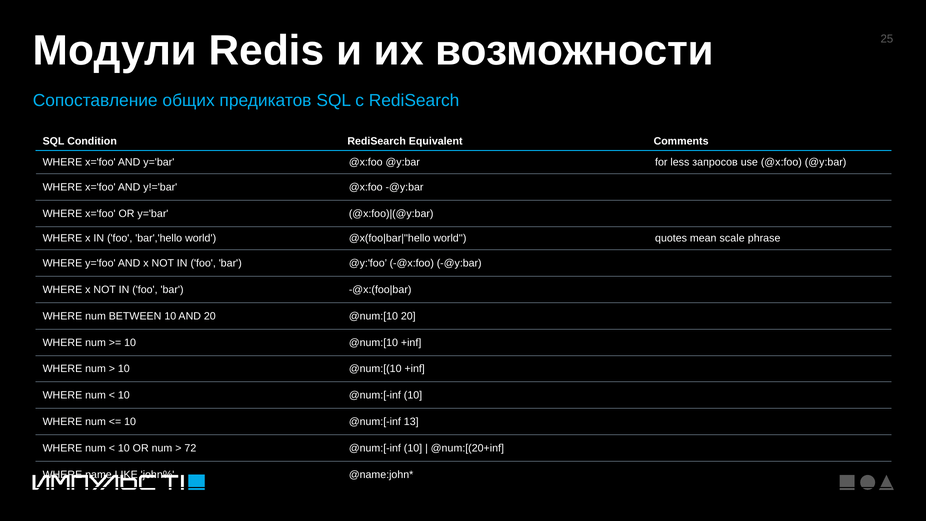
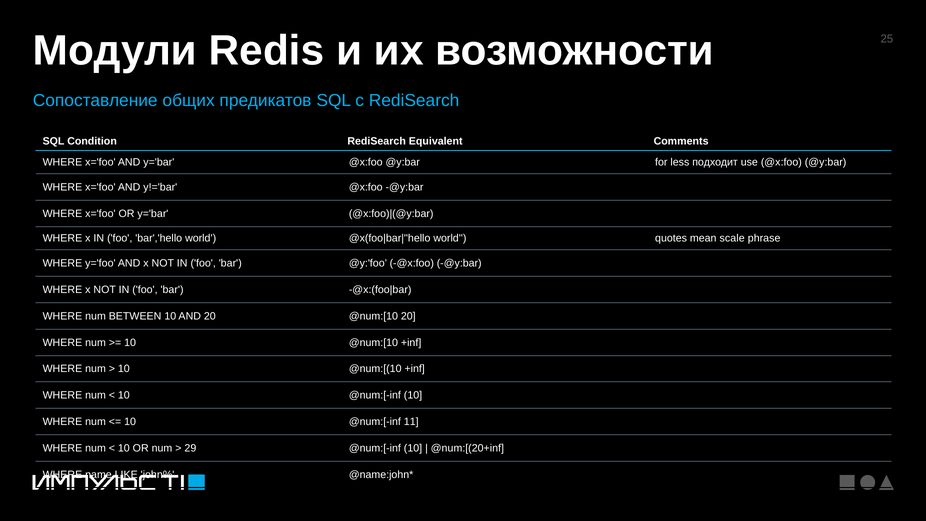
запросов: запросов -> подходит (715, 162)
13: 13 -> 11 (411, 422)
72: 72 -> 29 (190, 448)
